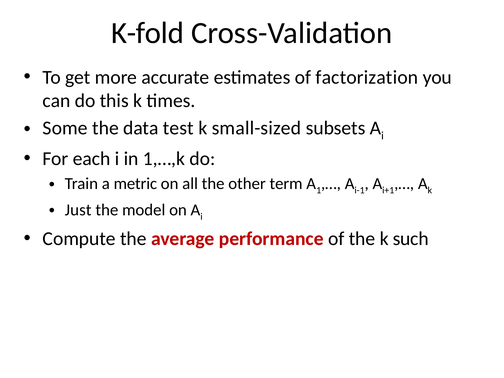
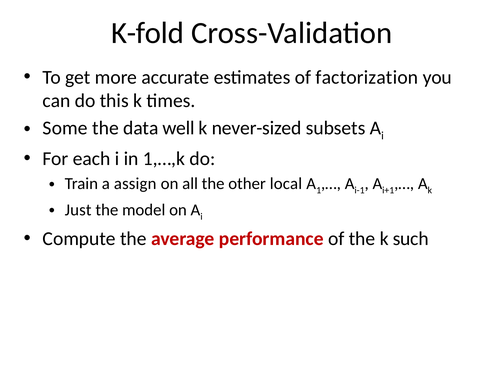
test: test -> well (178, 128)
small-sized: small-sized -> never-sized (257, 128)
metric: metric -> assign (135, 184)
term: term -> local (286, 184)
